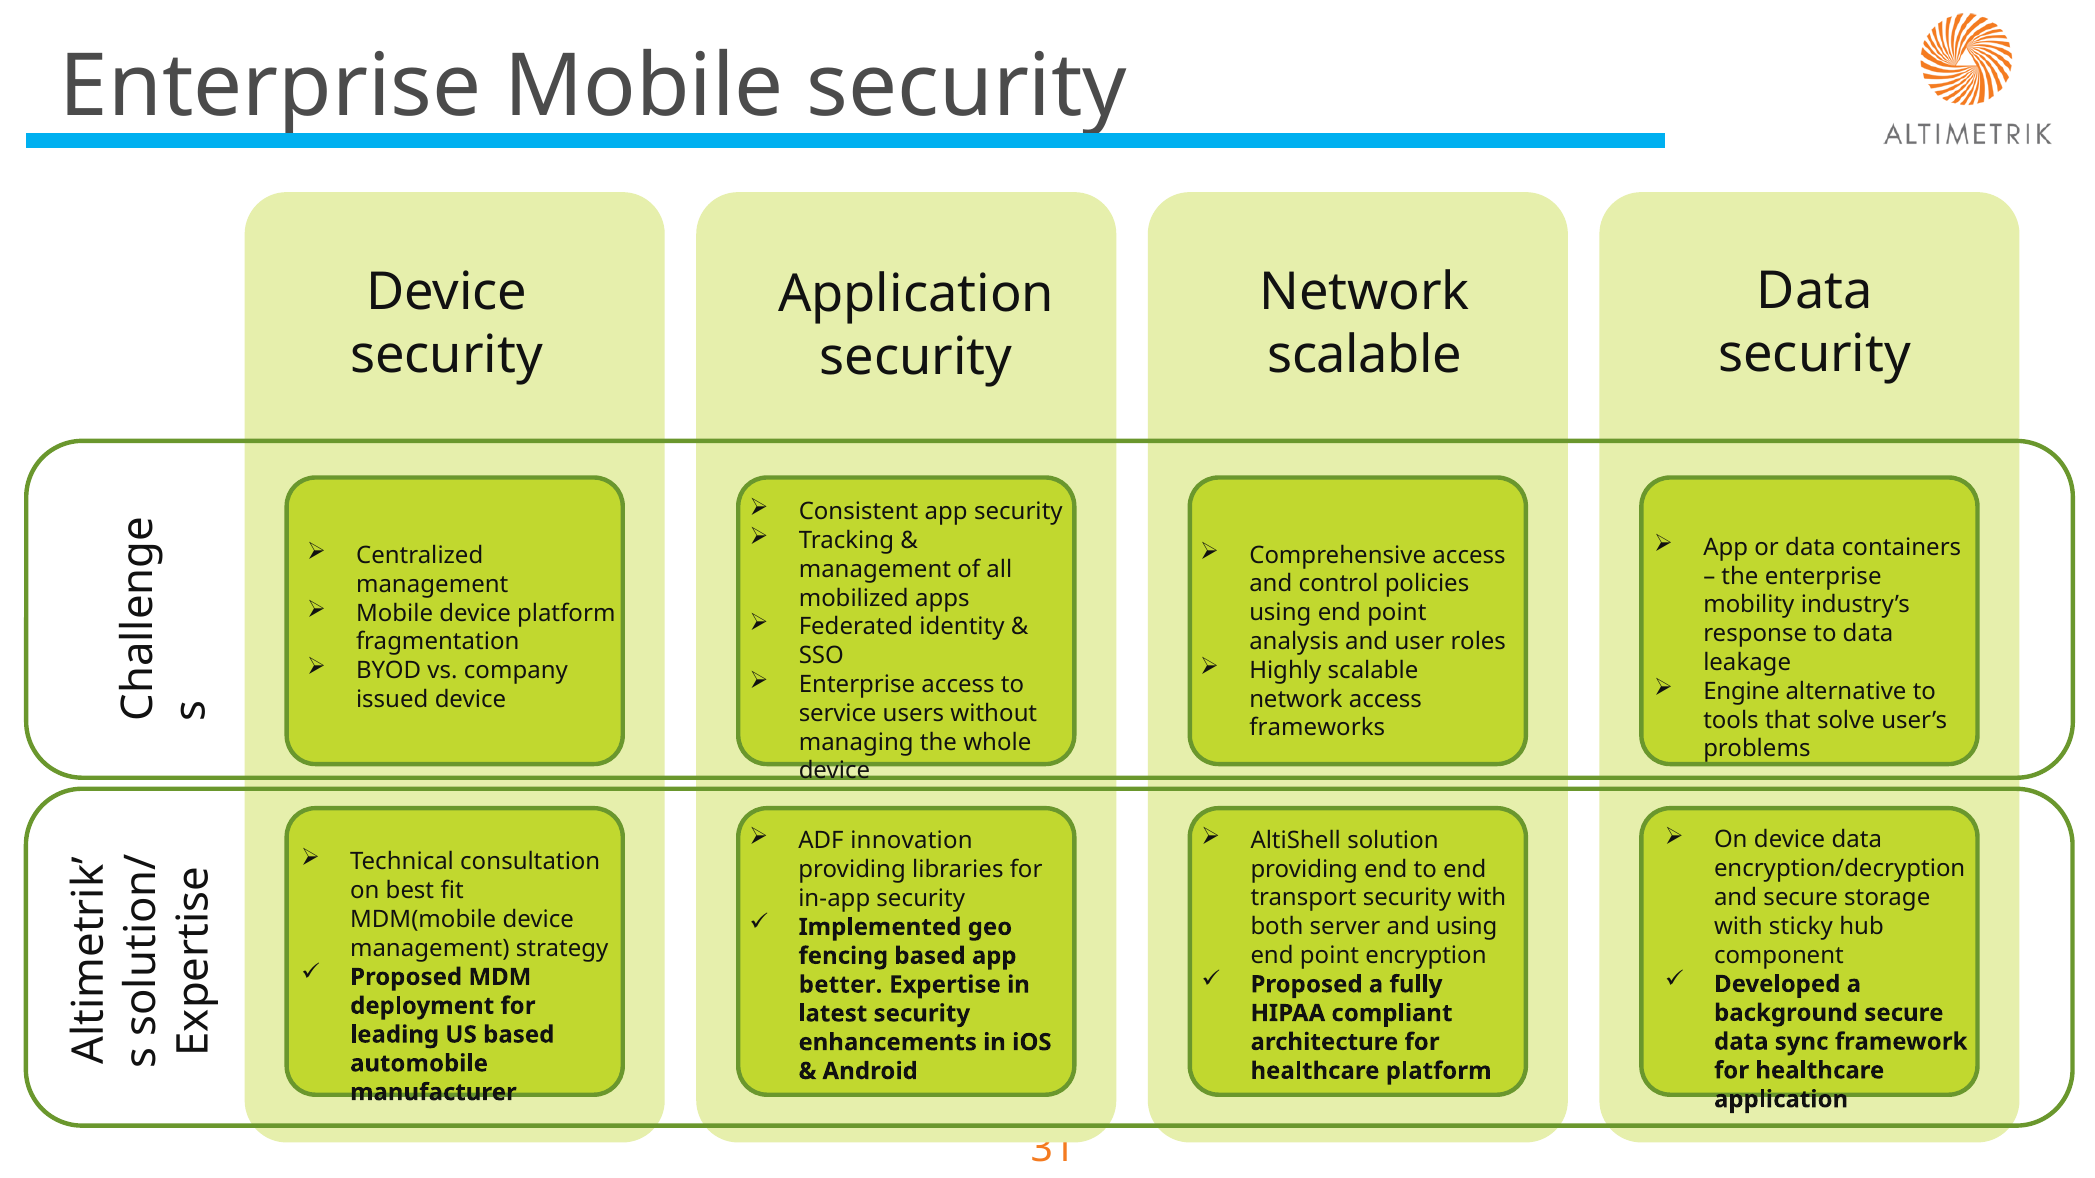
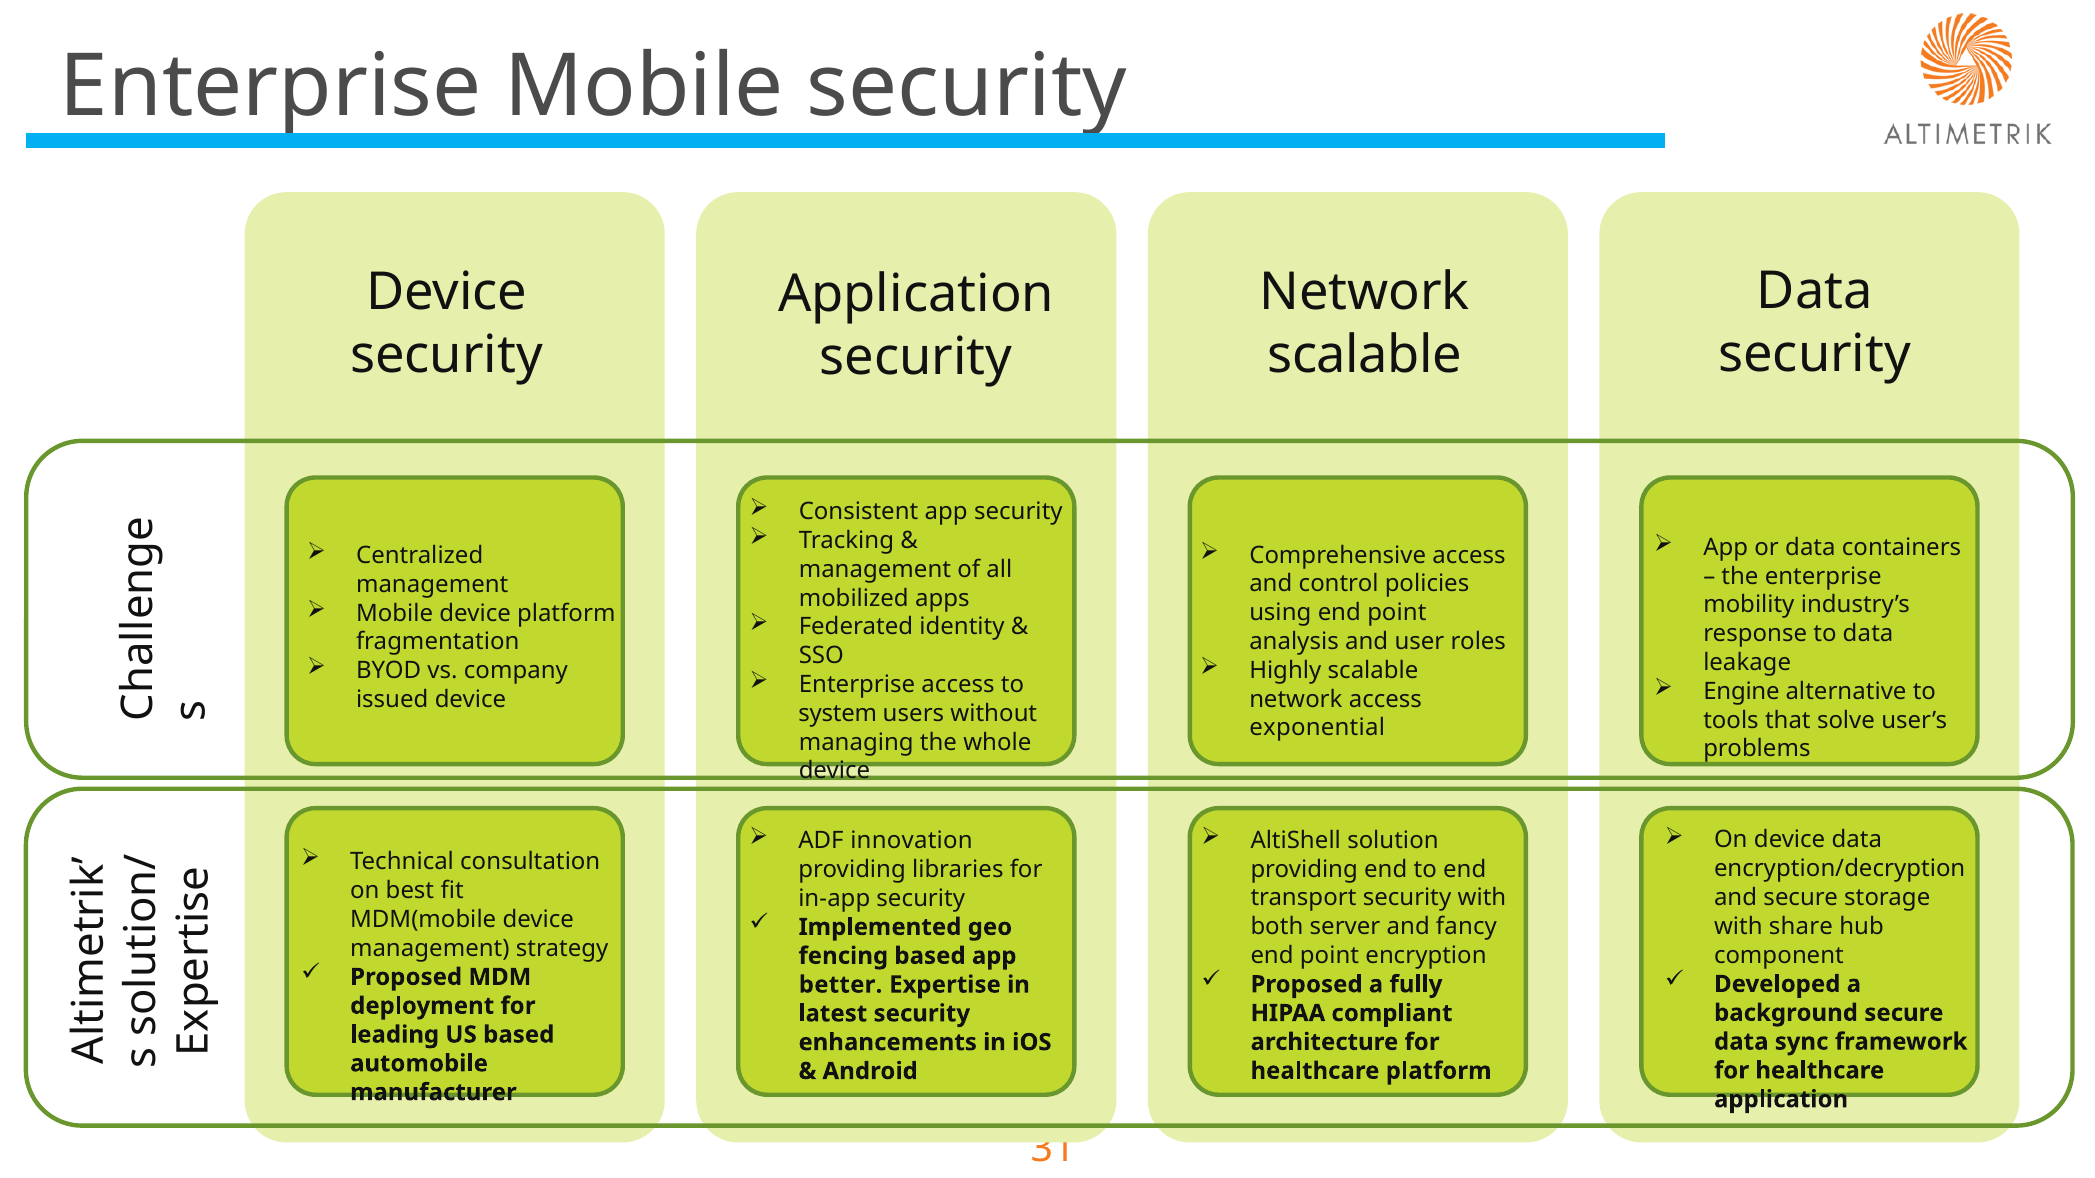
service: service -> system (838, 714)
frameworks: frameworks -> exponential (1317, 728)
sticky: sticky -> share (1801, 927)
and using: using -> fancy (1466, 927)
